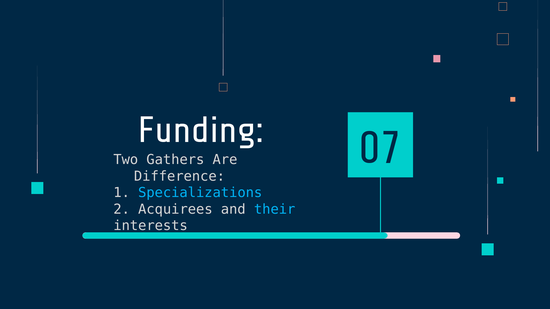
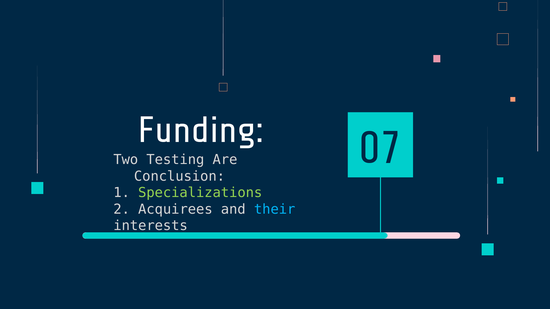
Gathers: Gathers -> Testing (175, 160)
Difference: Difference -> Conclusion (179, 176)
Specializations colour: light blue -> light green (200, 193)
